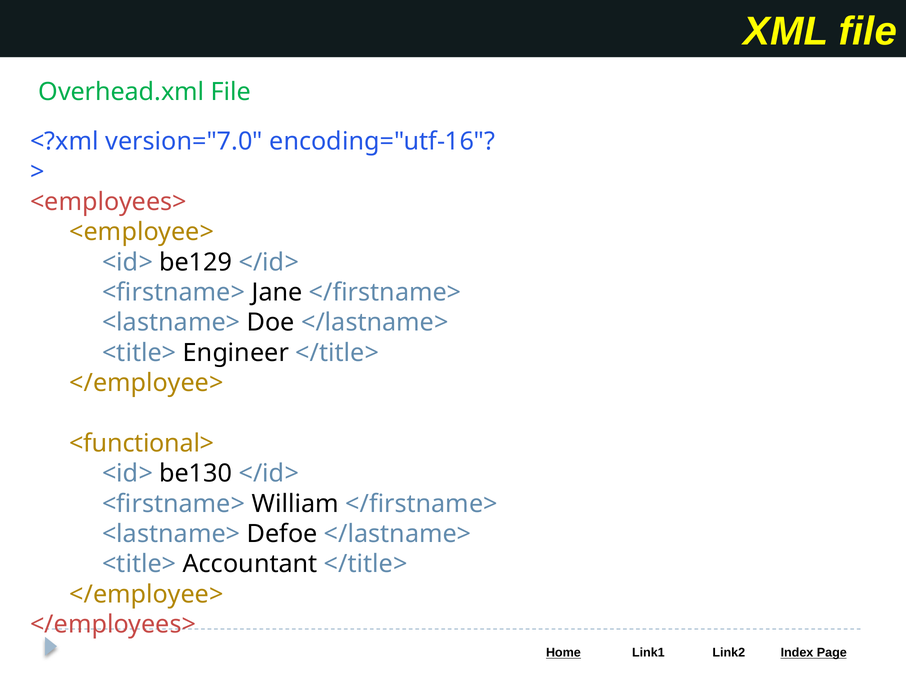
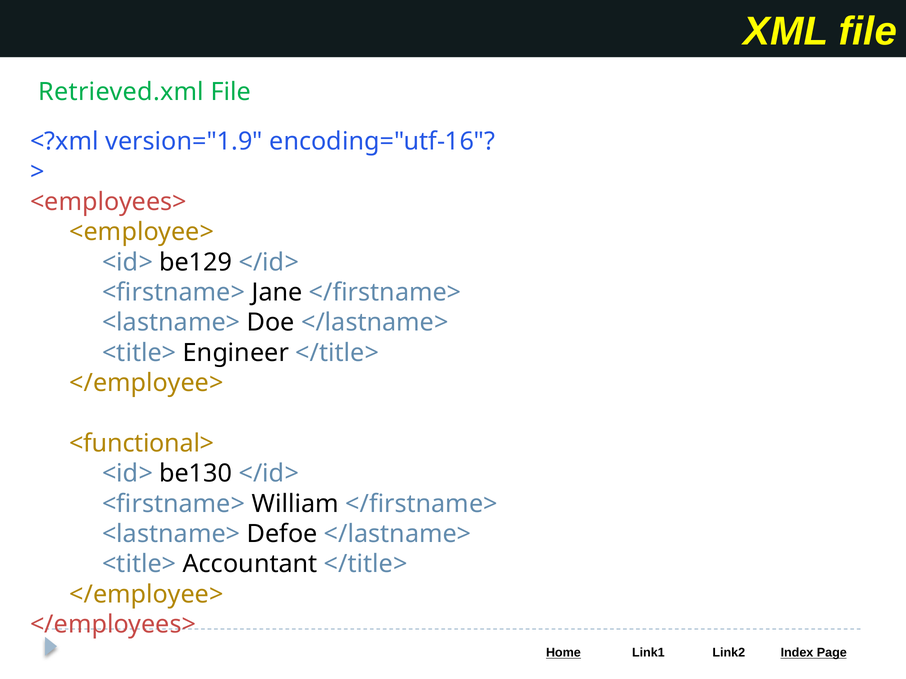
Overhead.xml: Overhead.xml -> Retrieved.xml (121, 92)
version="7.0: version="7.0 -> version="1.9 (184, 142)
